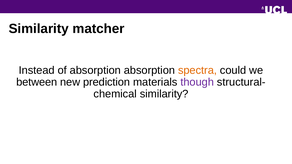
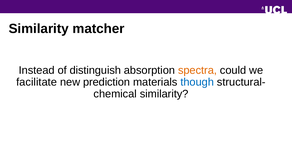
of absorption: absorption -> distinguish (95, 70)
between: between -> facilitate (37, 82)
though colour: purple -> blue (197, 82)
